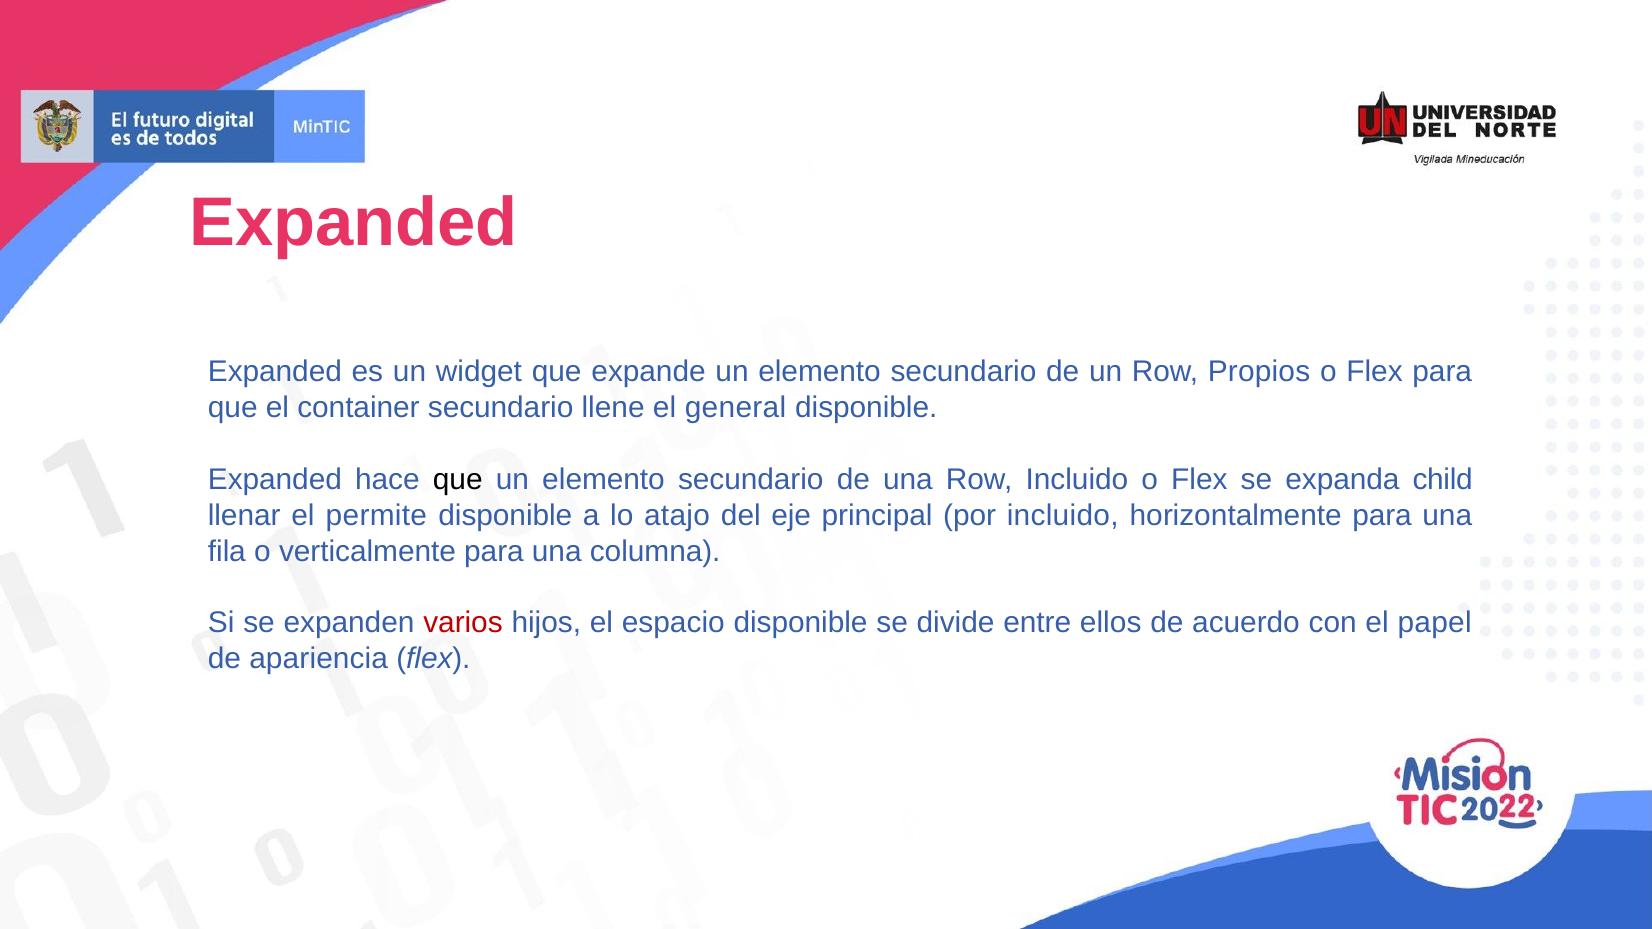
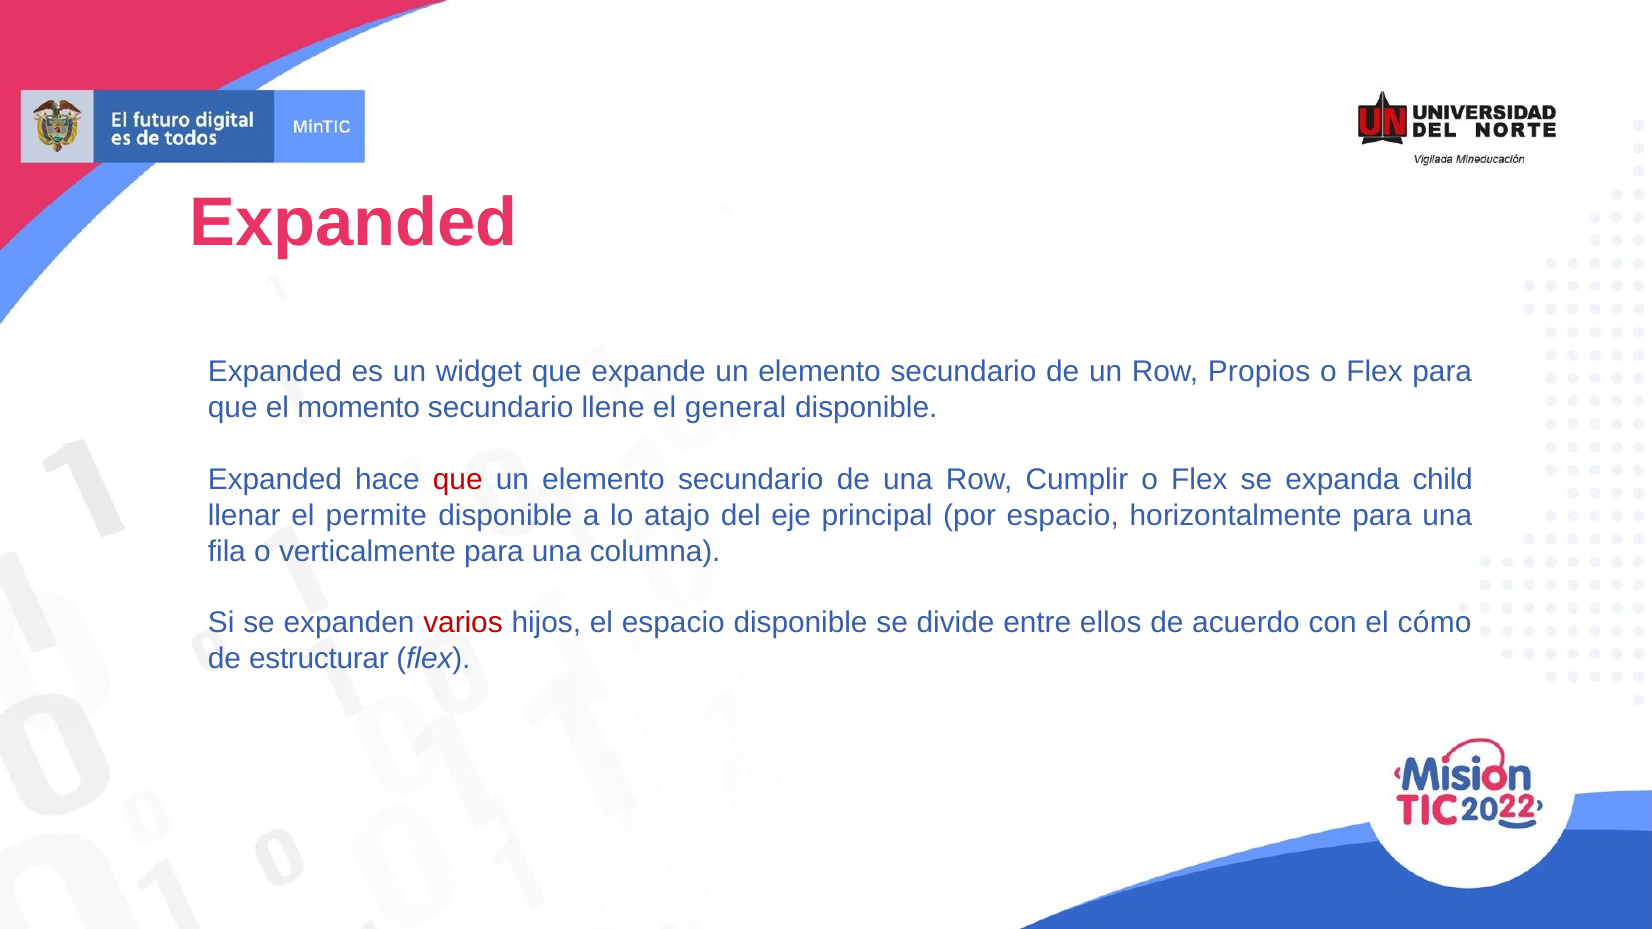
container: container -> momento (359, 408)
que colour: black -> red (458, 480)
Row Incluido: Incluido -> Cumplir (1077, 480)
por incluido: incluido -> espacio (1063, 516)
papel: papel -> cómo (1435, 623)
apariencia: apariencia -> estructurar (319, 659)
